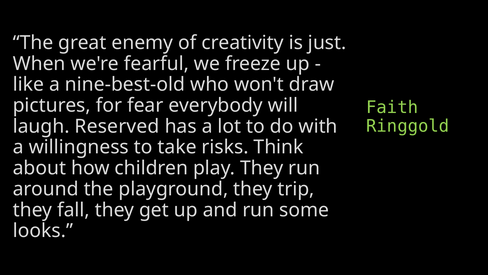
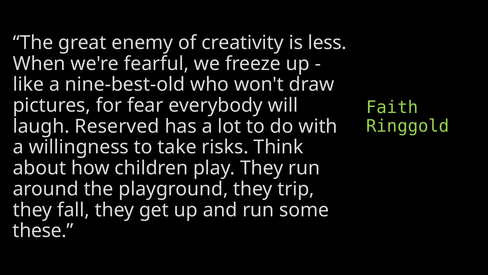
just: just -> less (327, 43)
looks: looks -> these (43, 230)
